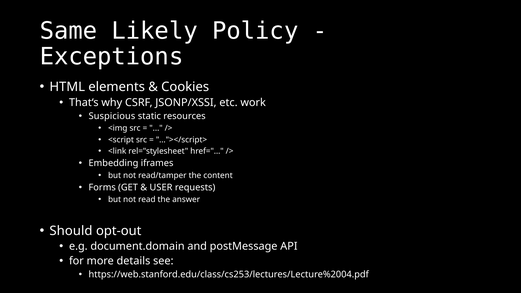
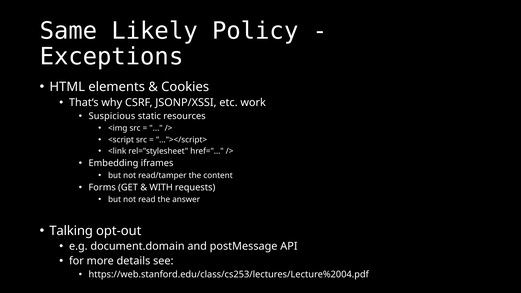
USER: USER -> WITH (161, 187)
Should: Should -> Talking (71, 231)
